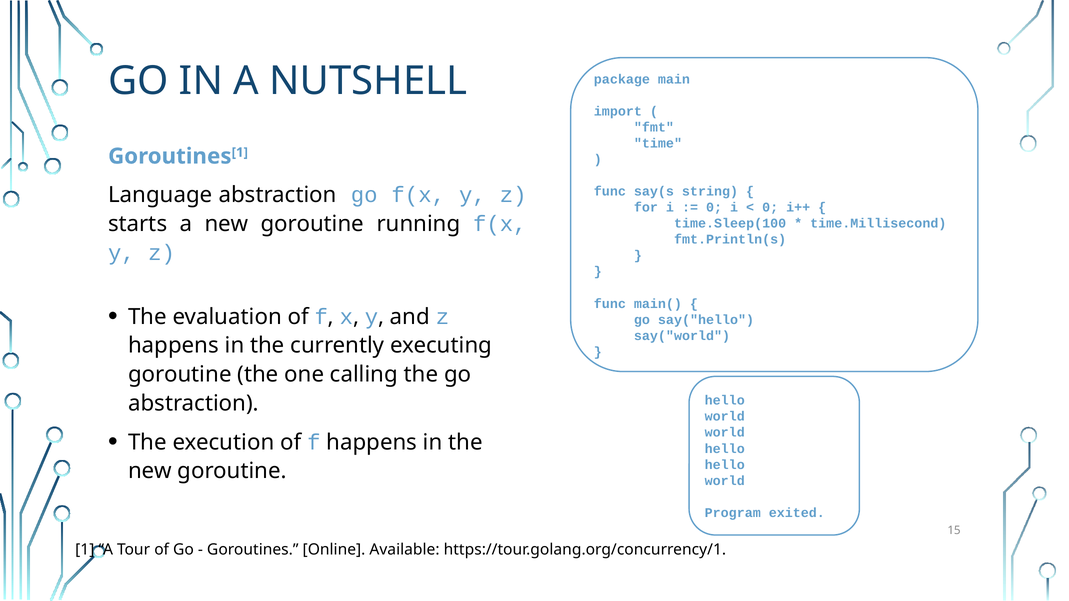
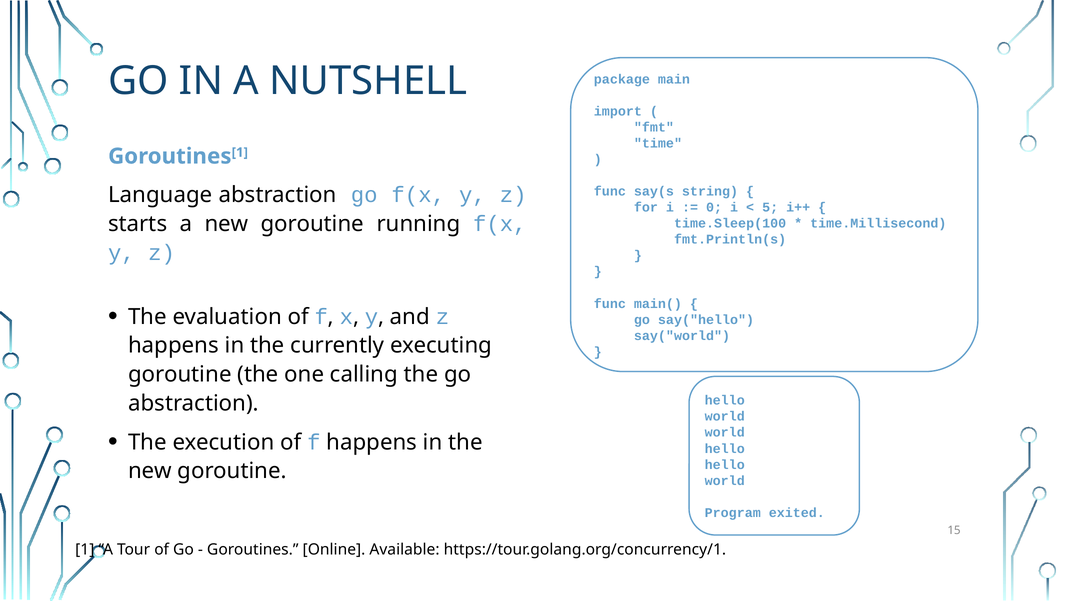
0: 0 -> 5 (770, 208)
